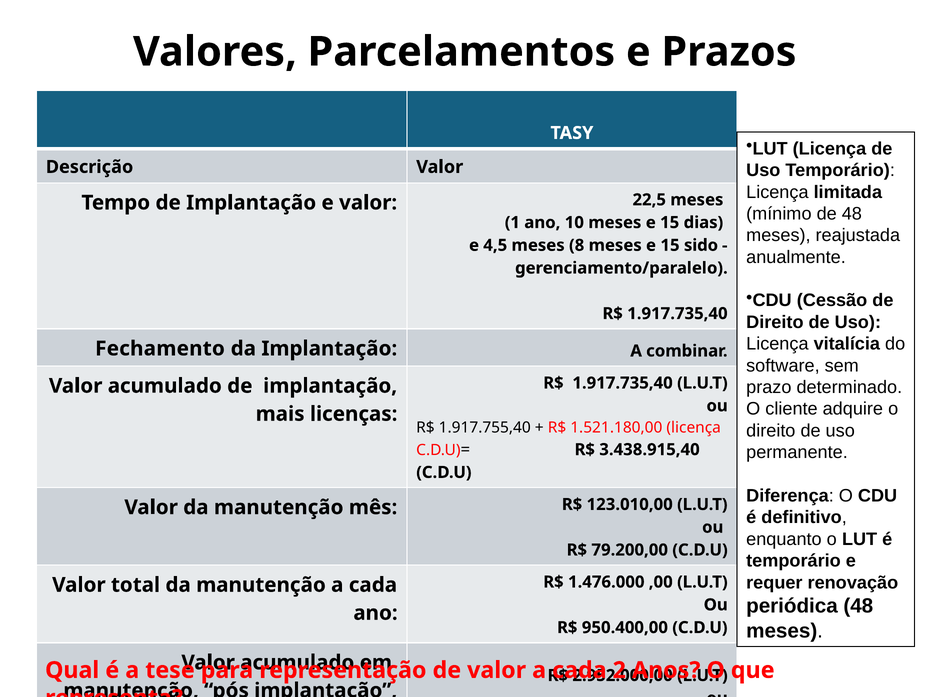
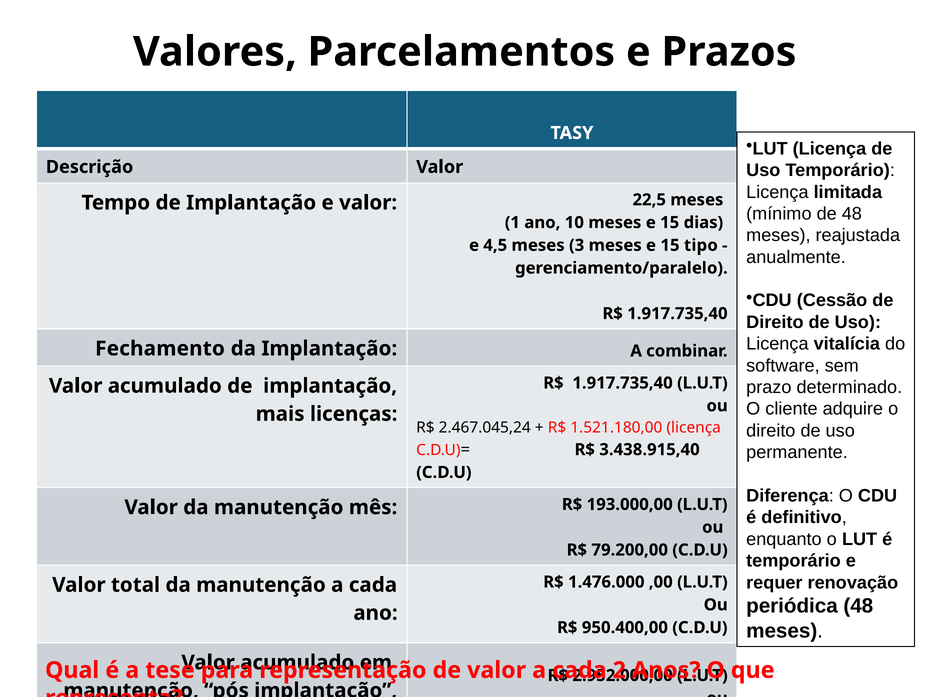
8: 8 -> 3 (577, 245)
sido: sido -> tipo (701, 245)
1.917.755,40: 1.917.755,40 -> 2.467.045,24 (485, 428)
123.010,00: 123.010,00 -> 193.000,00 (630, 505)
